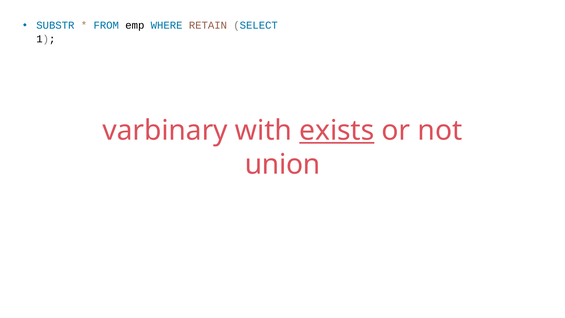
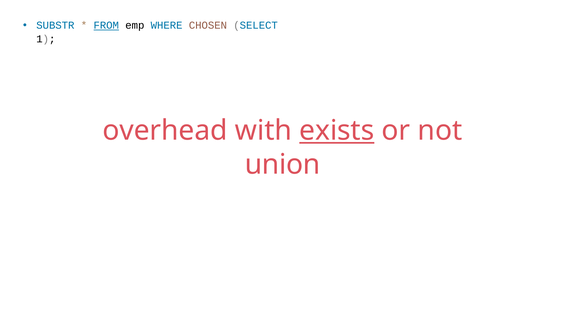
FROM underline: none -> present (106, 25)
RETAIN: RETAIN -> CHOSEN (208, 25)
varbinary: varbinary -> overhead (165, 130)
